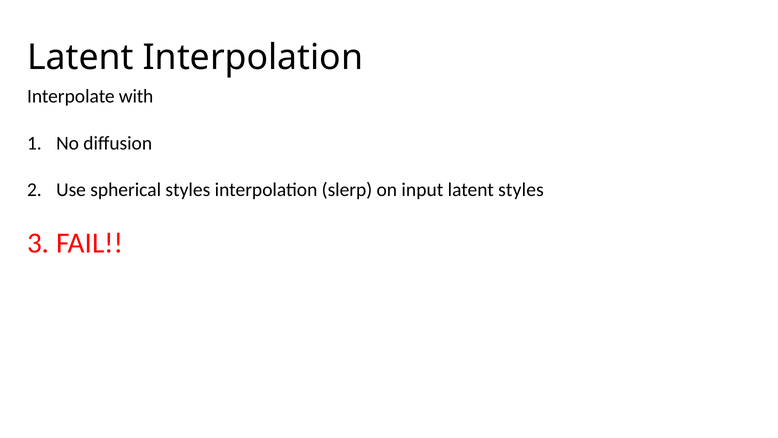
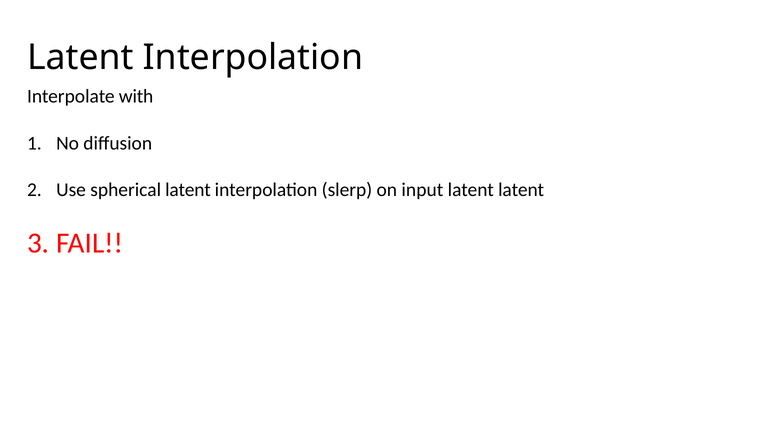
spherical styles: styles -> latent (188, 190)
latent styles: styles -> latent (521, 190)
